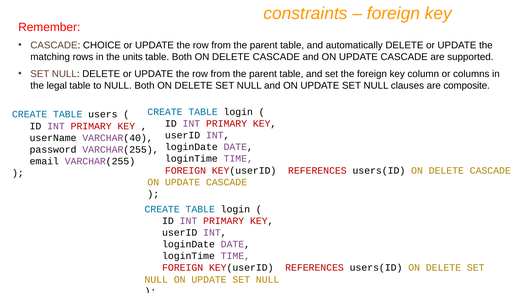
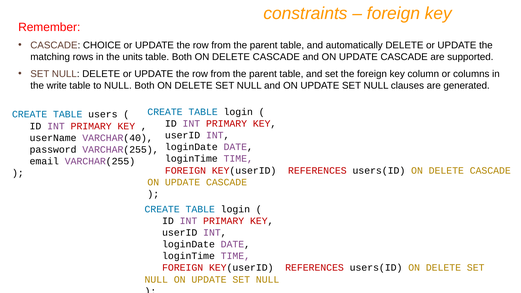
legal: legal -> write (57, 86)
composite: composite -> generated (467, 86)
